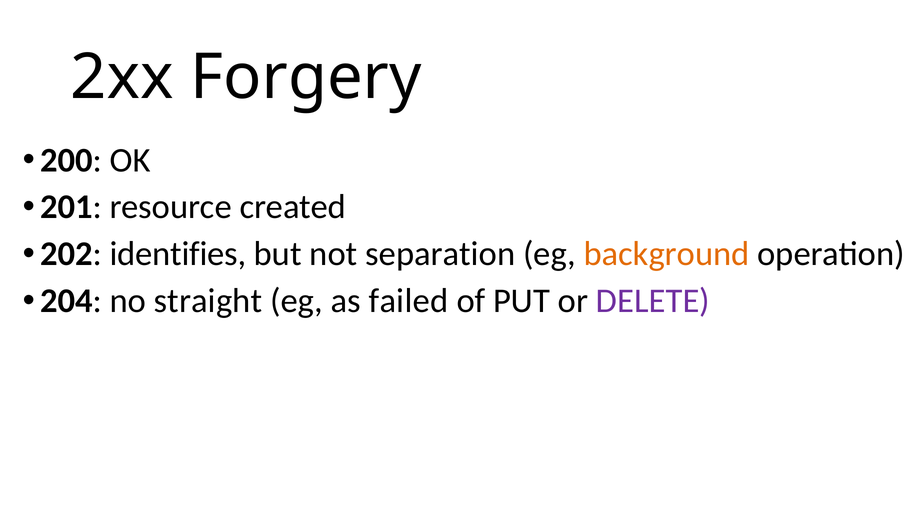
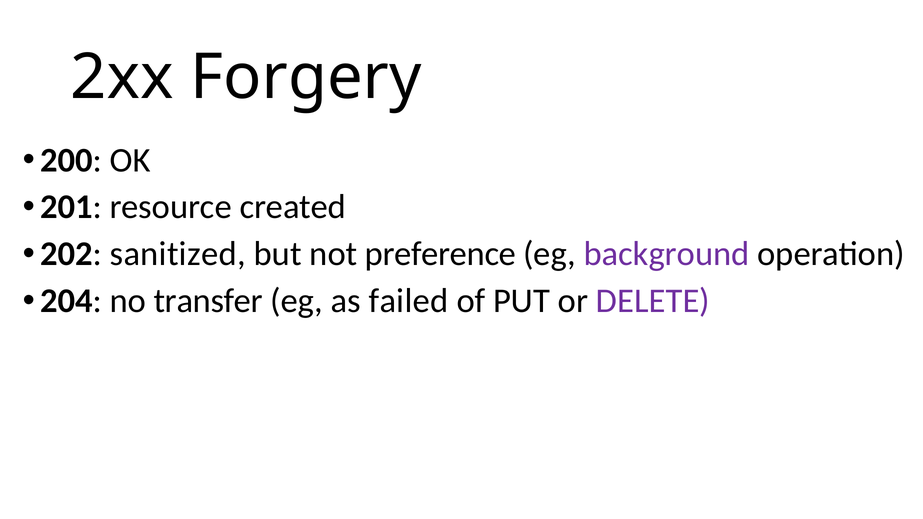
identifies: identifies -> sanitized (178, 254)
separation: separation -> preference (440, 254)
background colour: orange -> purple (667, 254)
straight: straight -> transfer (208, 301)
